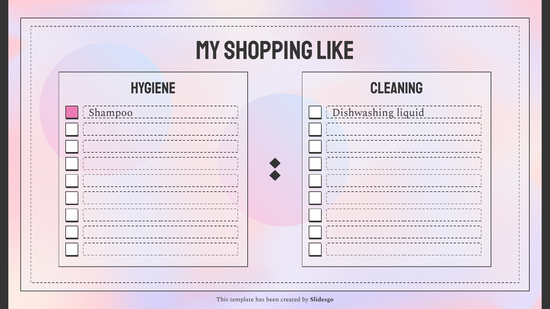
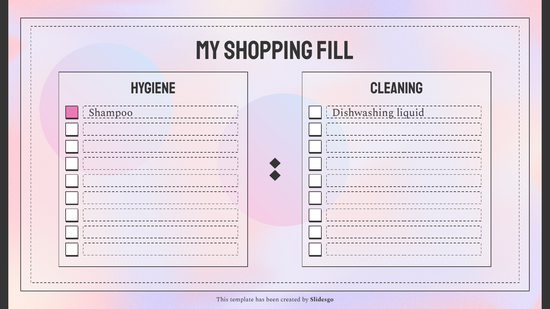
like: like -> fill (335, 51)
